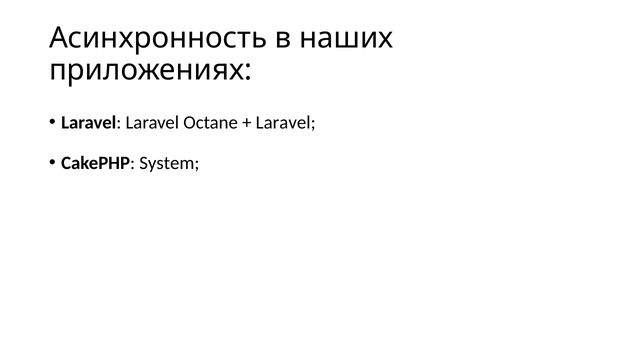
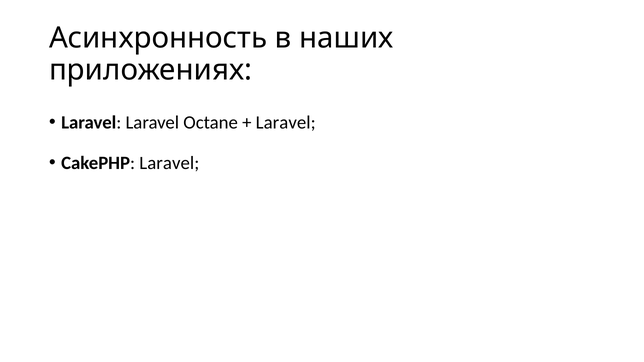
CakePHP System: System -> Laravel (169, 163)
